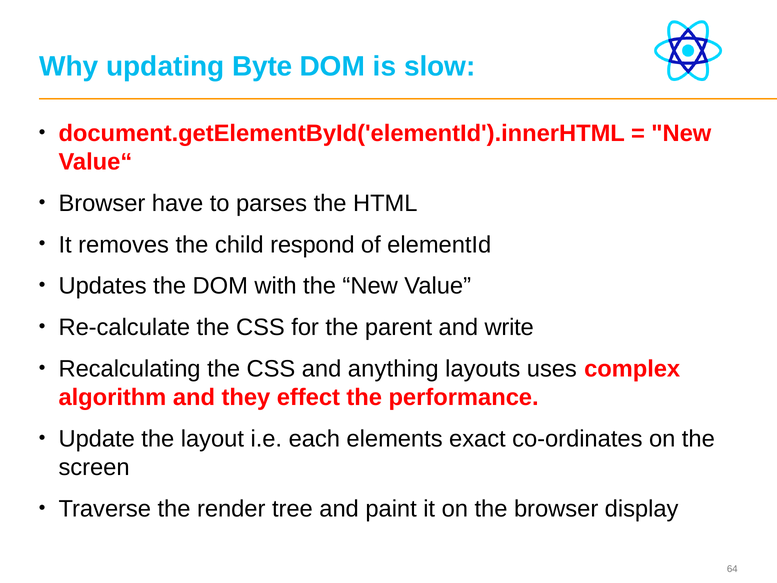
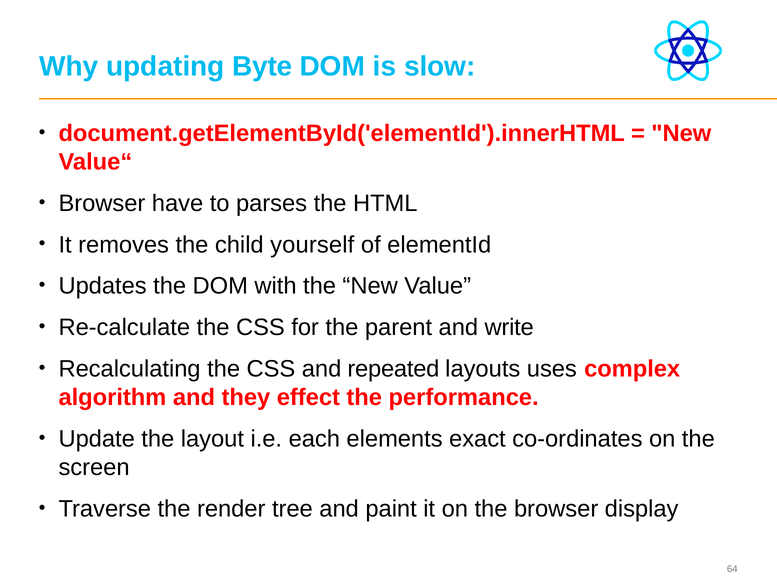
respond: respond -> yourself (312, 245)
anything: anything -> repeated (393, 369)
